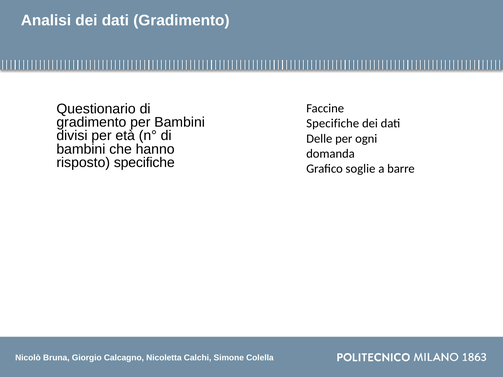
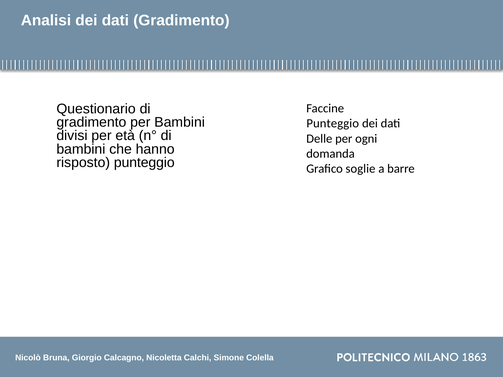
Specifiche: Specifiche -> Punteggio (333, 124)
risposto specifiche: specifiche -> punteggio (144, 163)
